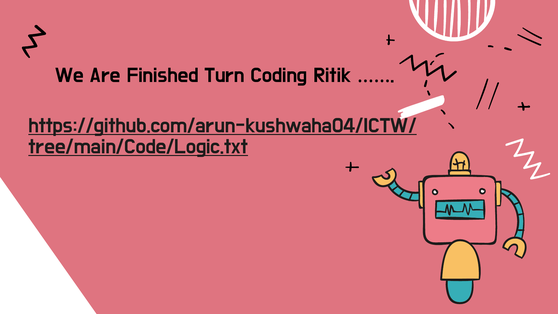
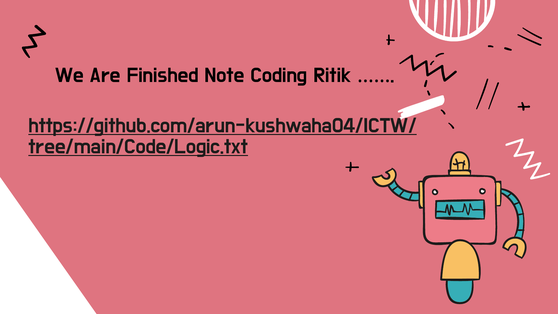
Turn: Turn -> Note (224, 75)
